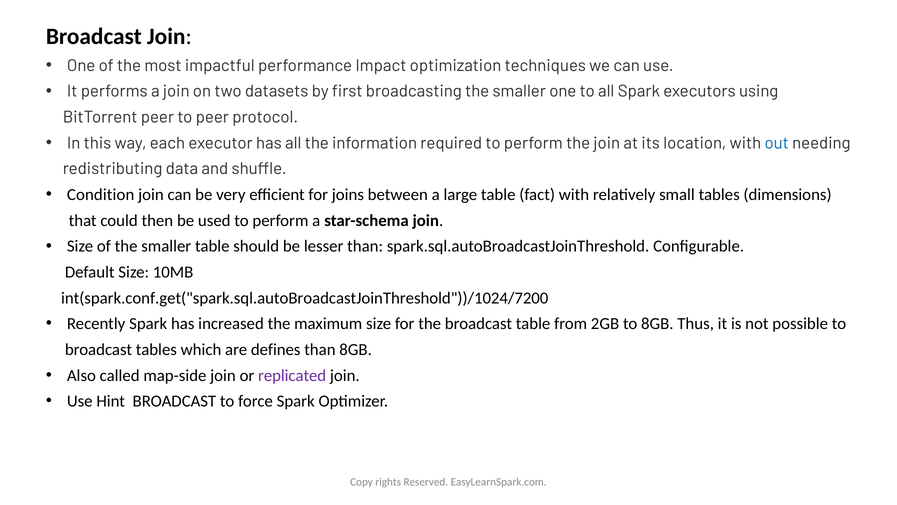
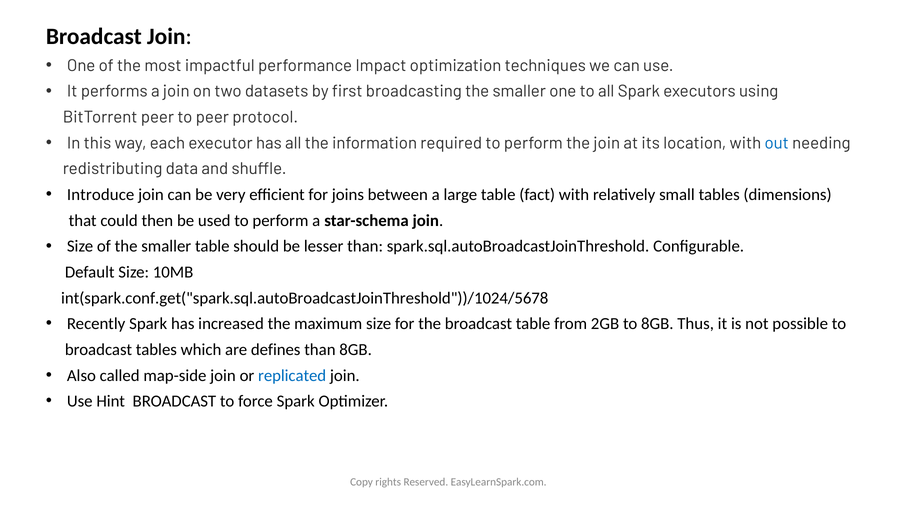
Condition: Condition -> Introduce (101, 195)
int(spark.conf.get("spark.sql.autoBroadcastJoinThreshold"))/1024/7200: int(spark.conf.get("spark.sql.autoBroadcastJoinThreshold"))/1024/7200 -> int(spark.conf.get("spark.sql.autoBroadcastJoinThreshold"))/1024/5678 (305, 298)
replicated colour: purple -> blue (292, 375)
